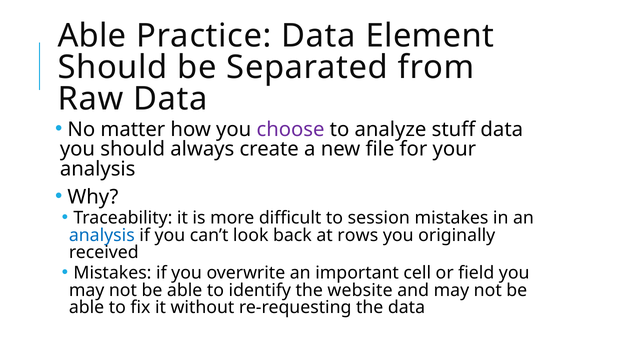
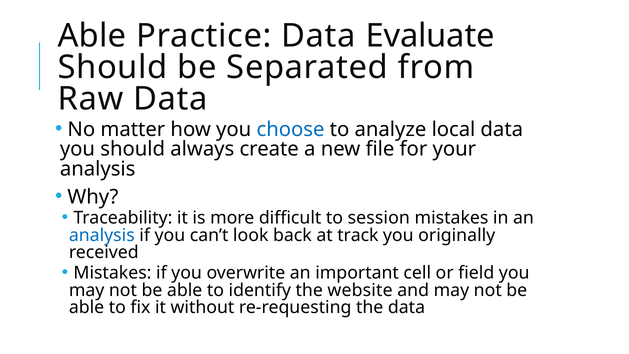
Element: Element -> Evaluate (430, 36)
choose colour: purple -> blue (291, 129)
stuff: stuff -> local (453, 129)
rows: rows -> track (358, 235)
